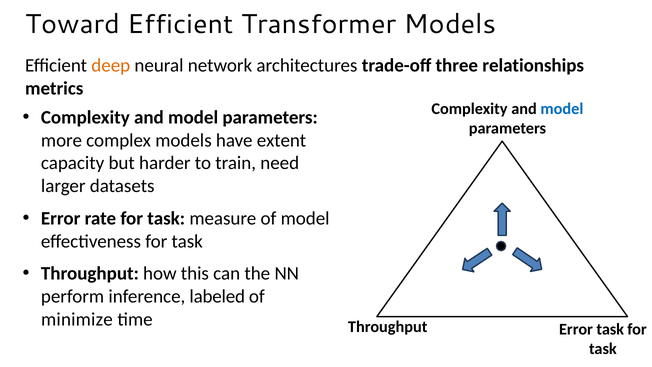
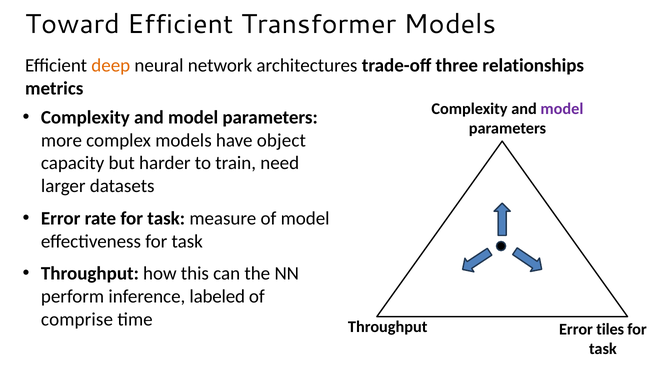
model colour: blue -> purple (562, 109)
extent: extent -> object (281, 140)
minimize: minimize -> comprise (77, 319)
Error task: task -> tiles (610, 329)
